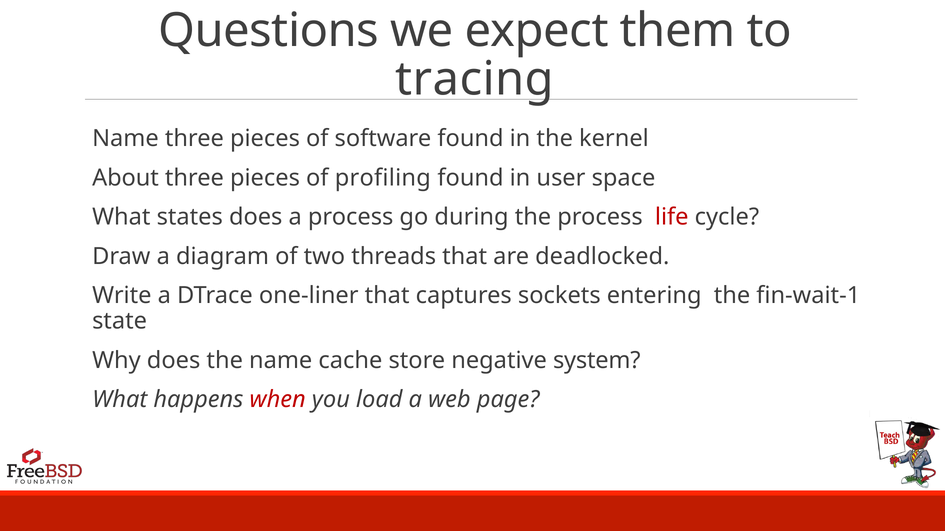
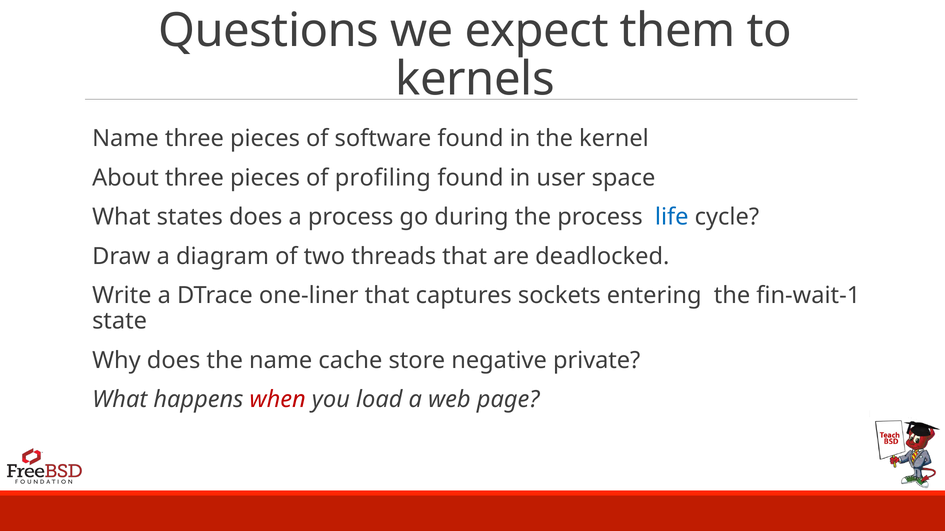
tracing: tracing -> kernels (475, 79)
life colour: red -> blue (672, 217)
system: system -> private (597, 361)
